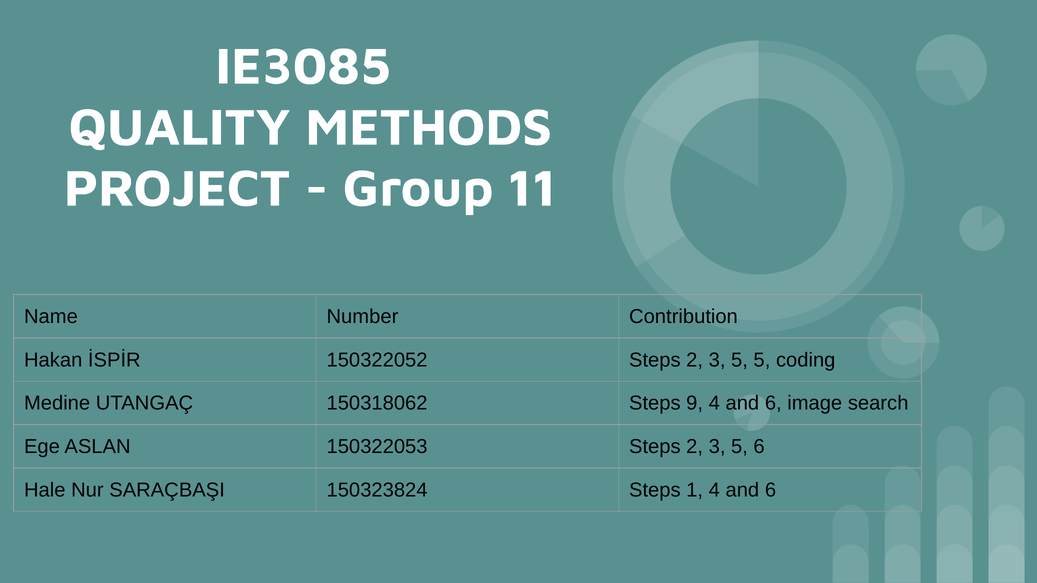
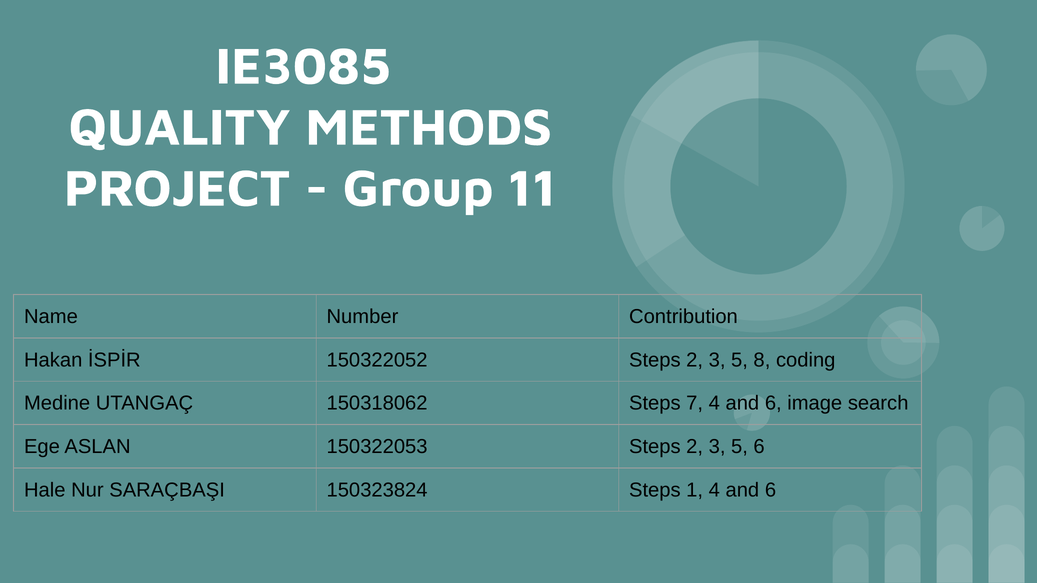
5 5: 5 -> 8 (762, 360)
9: 9 -> 7 (695, 403)
